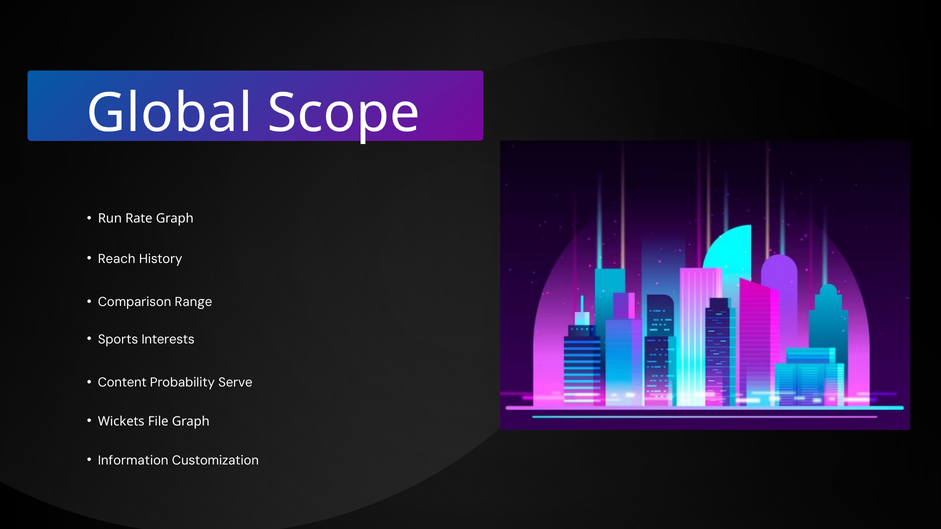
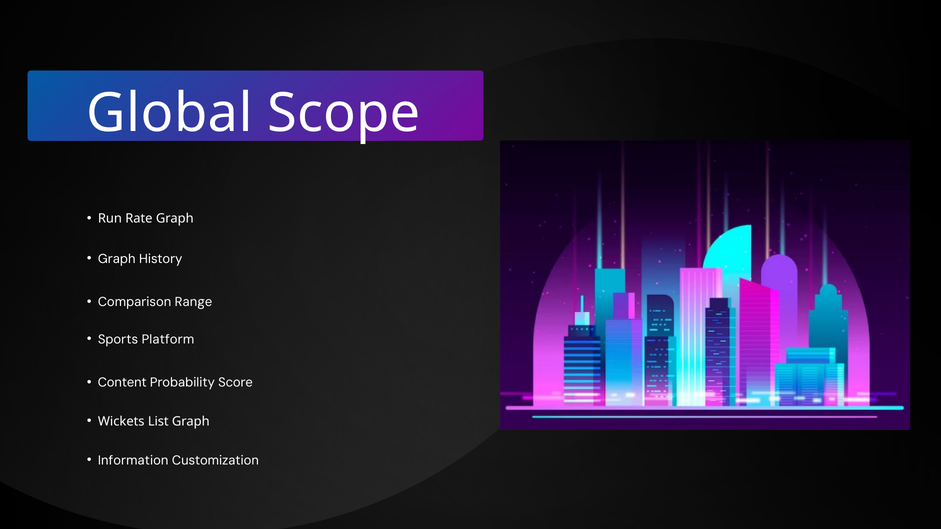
Reach: Reach -> Graph (117, 259)
Interests: Interests -> Platform (168, 340)
Serve: Serve -> Score (235, 383)
File: File -> List (158, 422)
